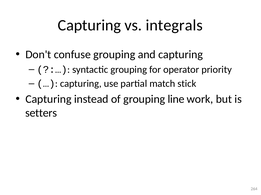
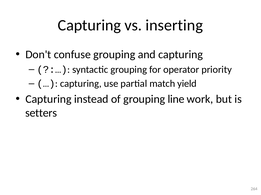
integrals: integrals -> inserting (174, 25)
stick: stick -> yield (187, 84)
